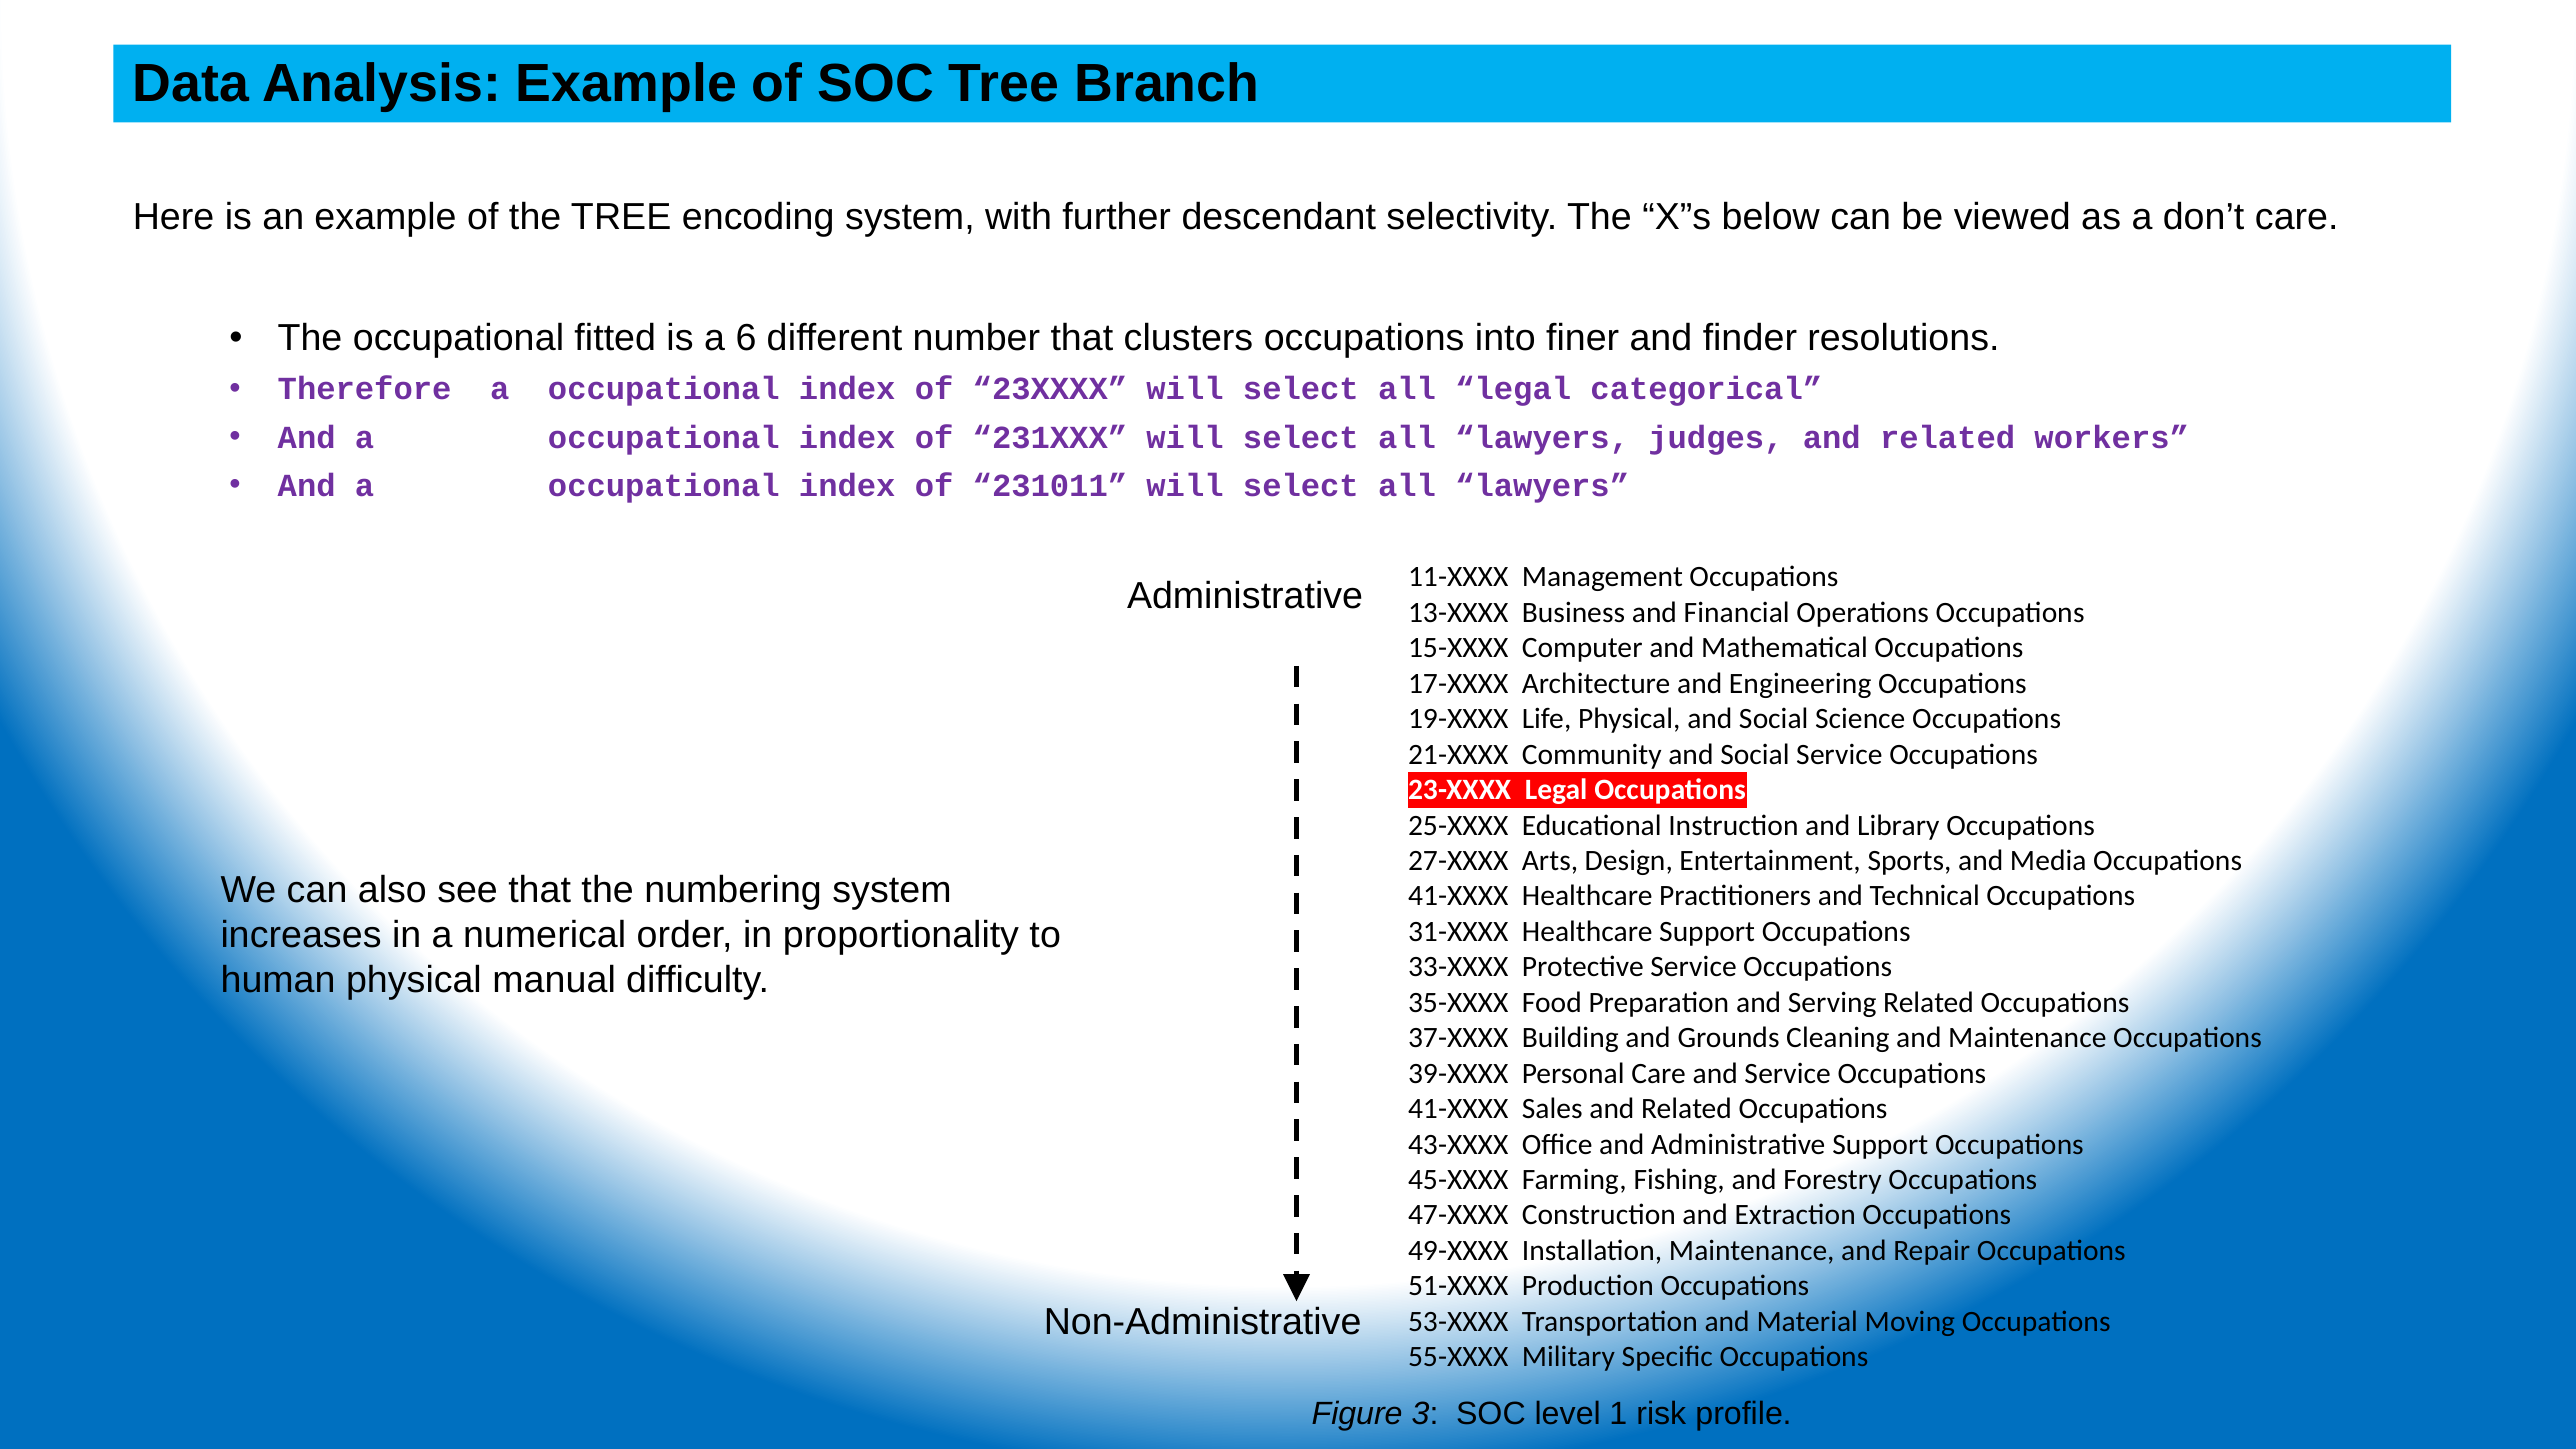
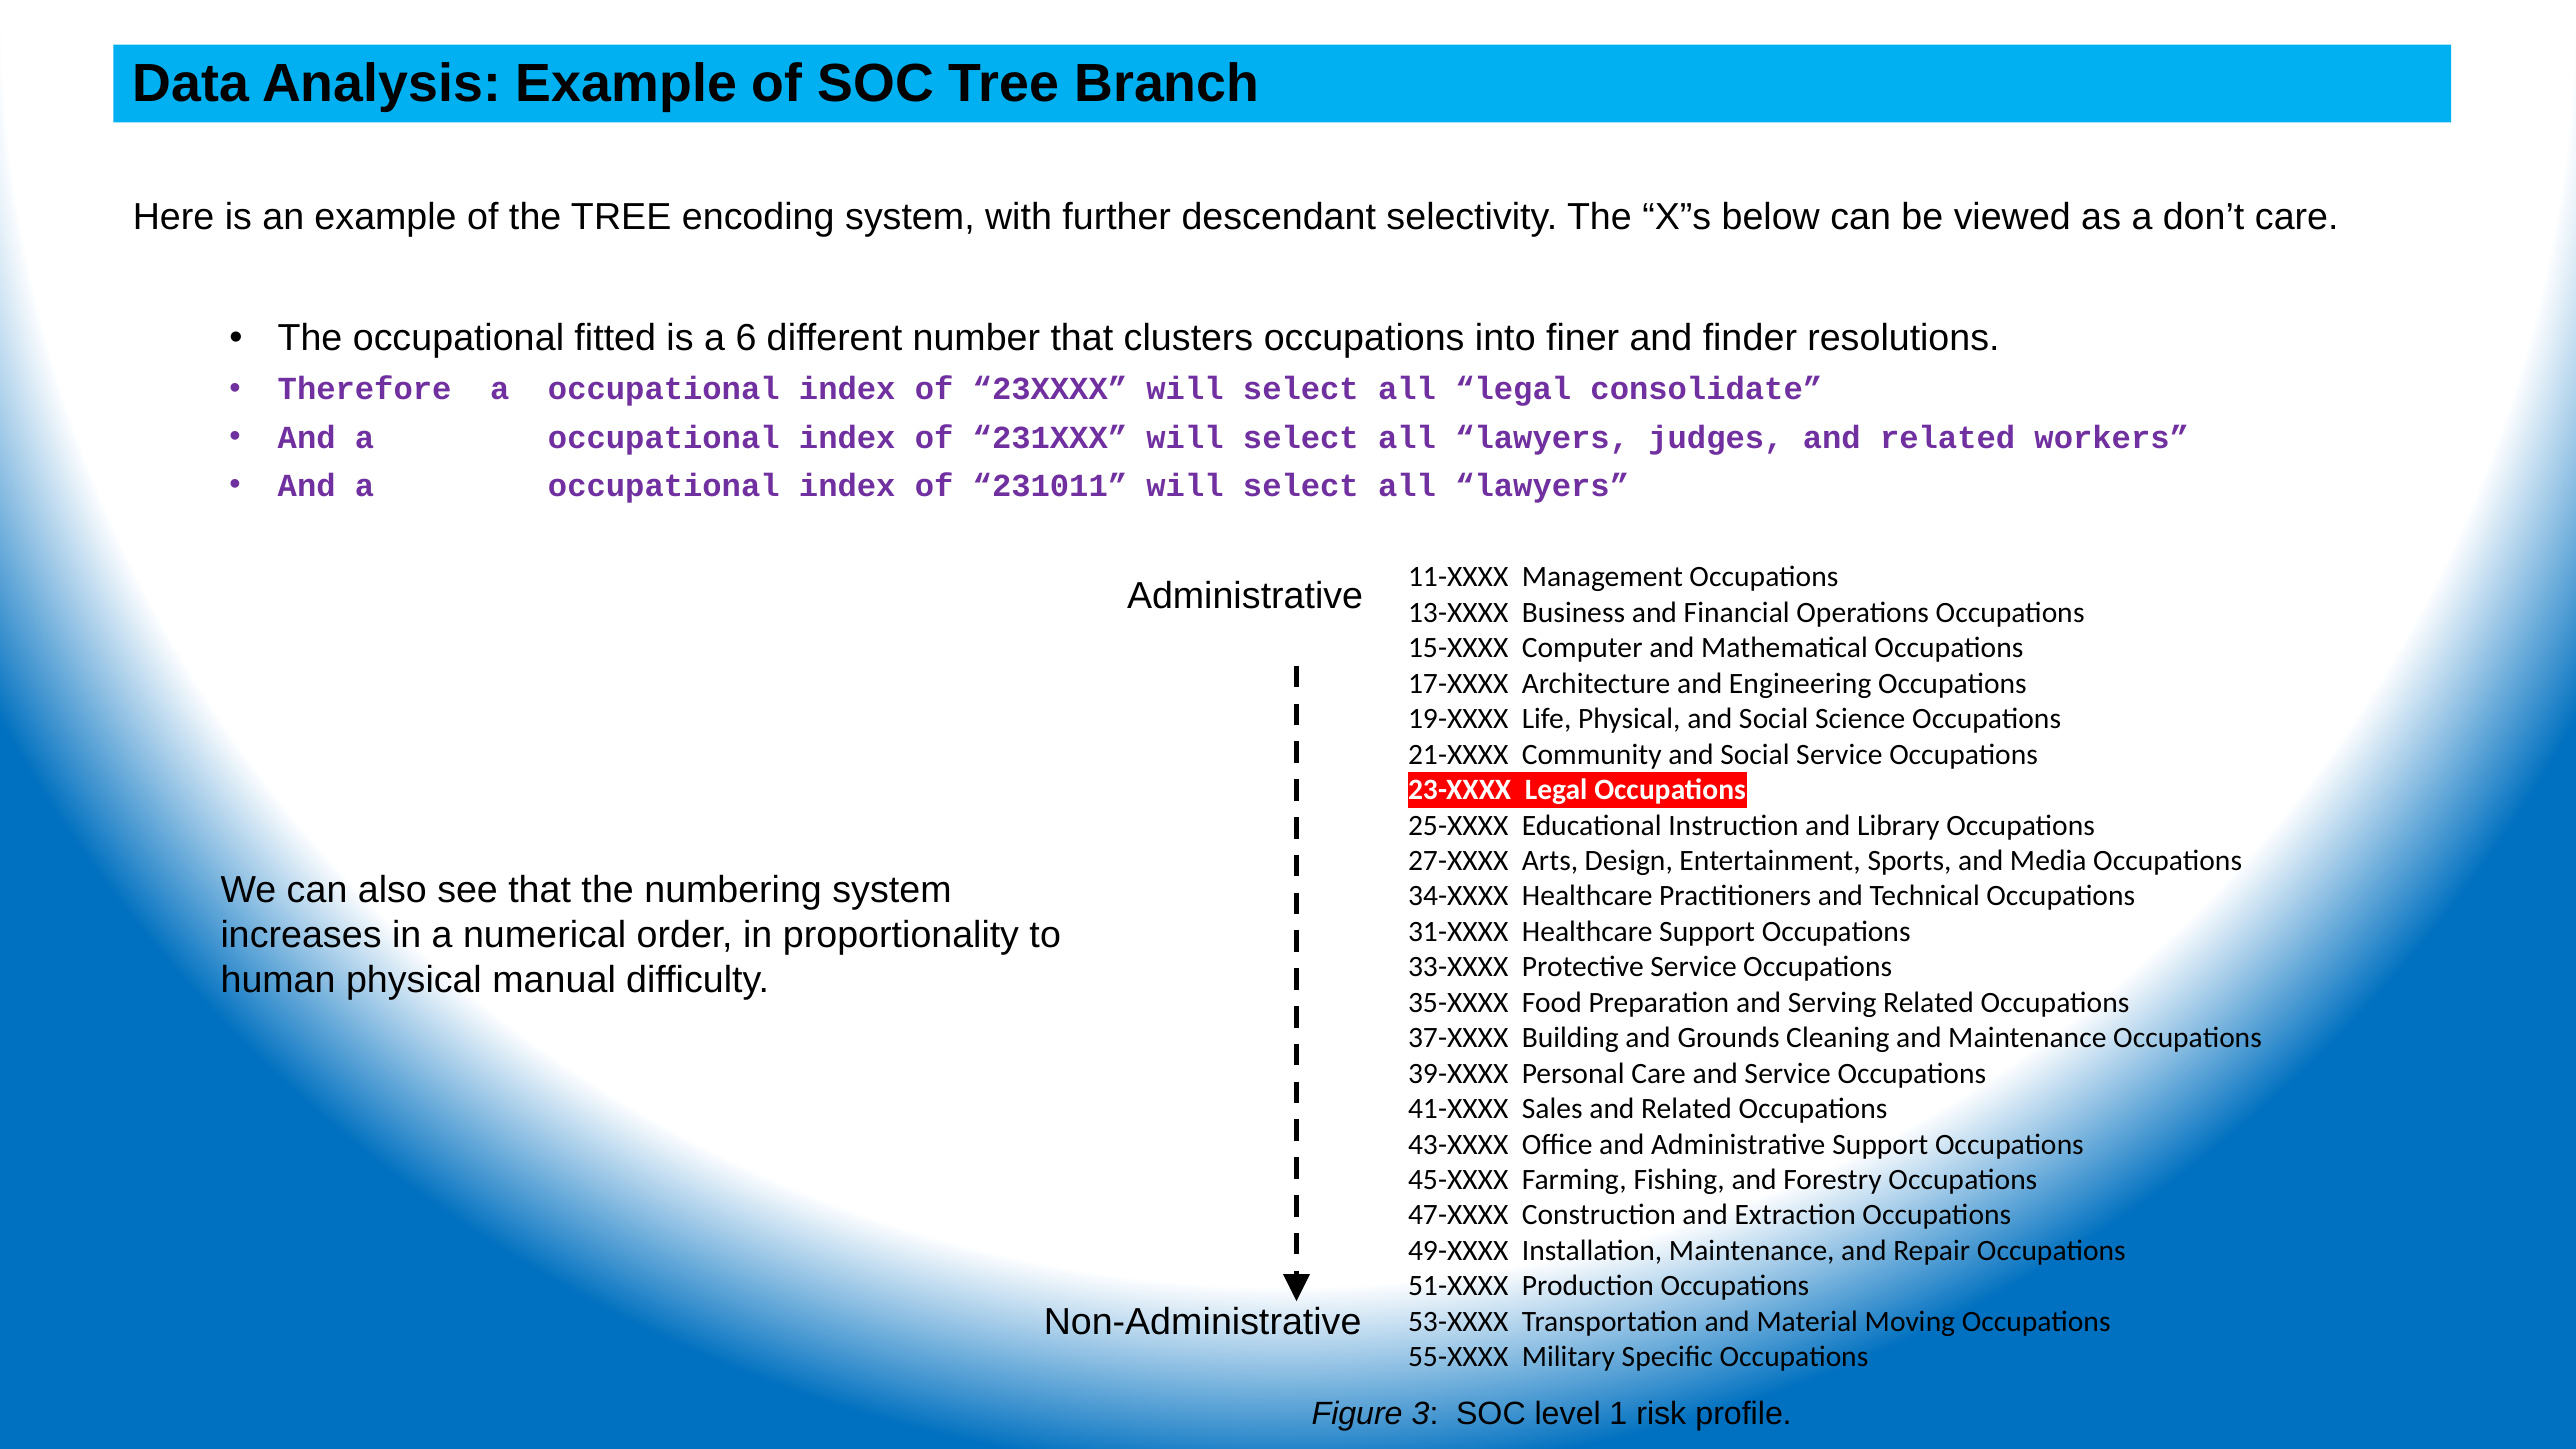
categorical: categorical -> consolidate (1706, 389)
41-XXXX: 41-XXXX -> 34-XXXX (1458, 896)
